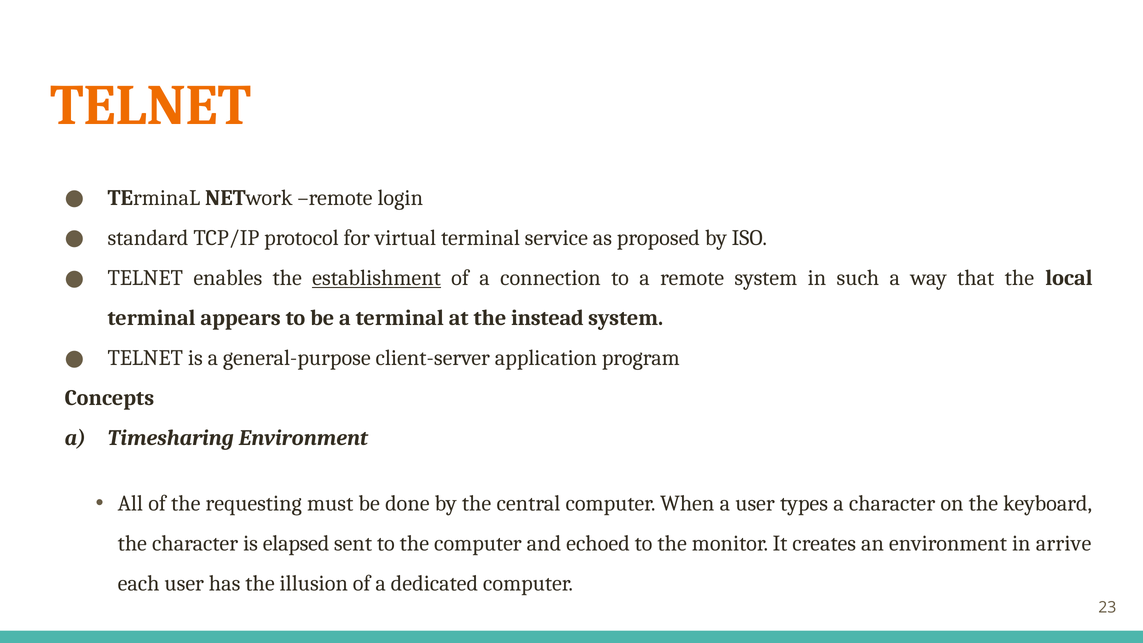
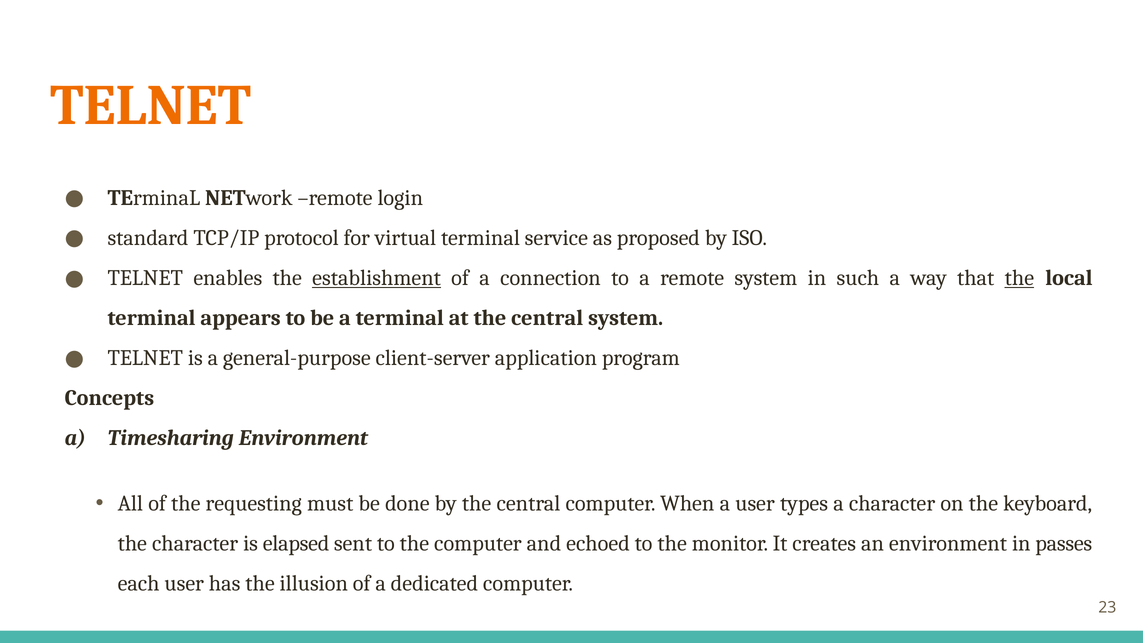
the underline: none -> present (1019, 278)
at the instead: instead -> central (547, 318)
arrive: arrive -> passes (1064, 543)
